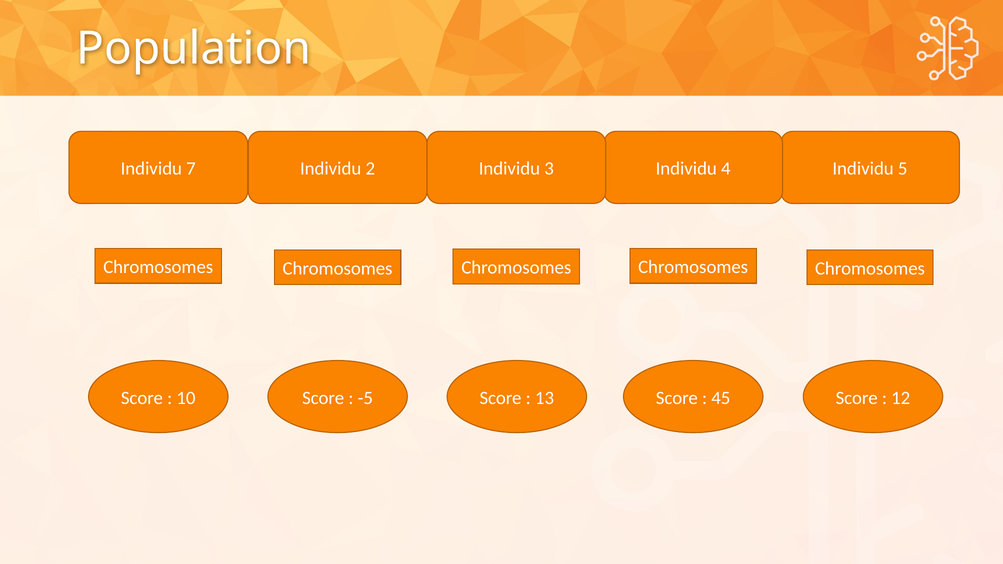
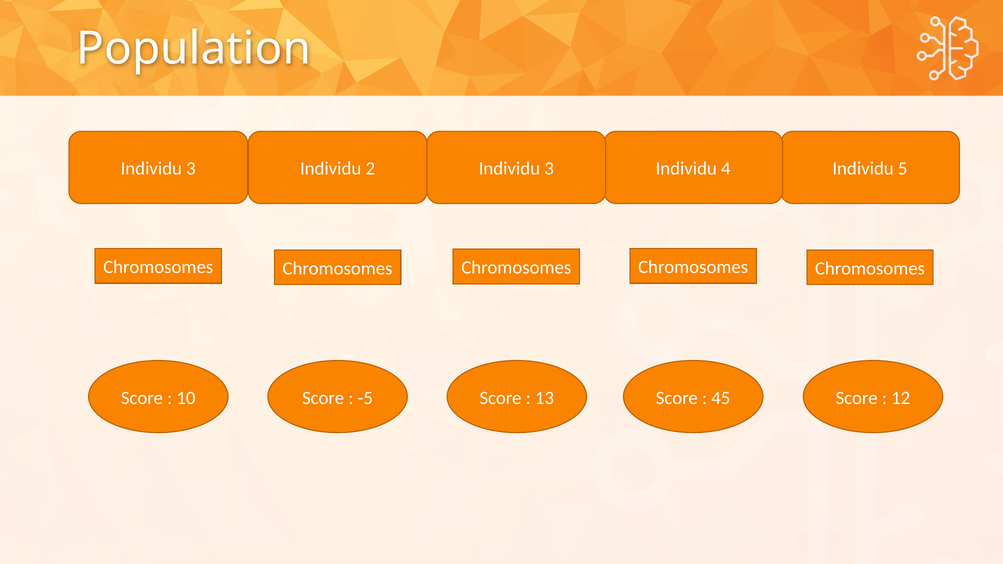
7: 7 -> 3 (191, 169)
